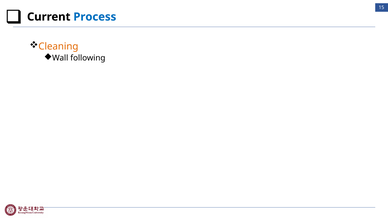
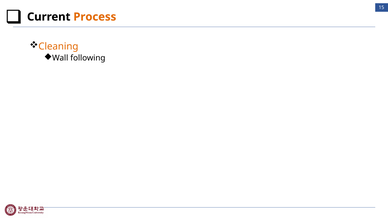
Process colour: blue -> orange (95, 17)
